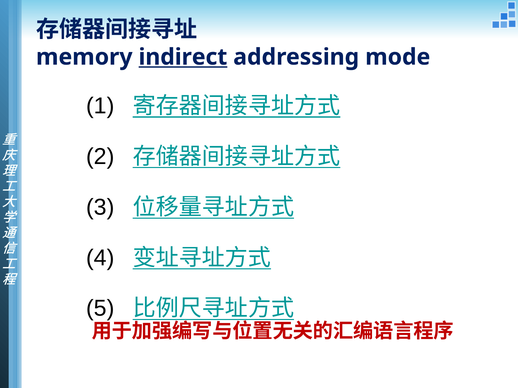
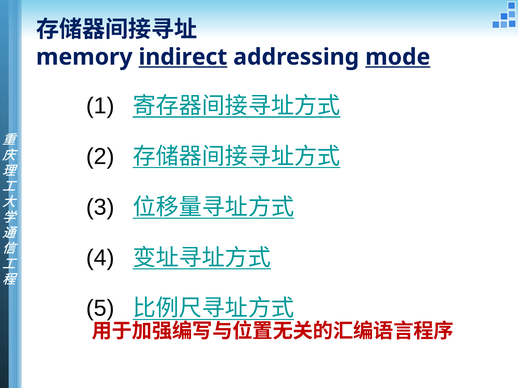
mode underline: none -> present (398, 57)
